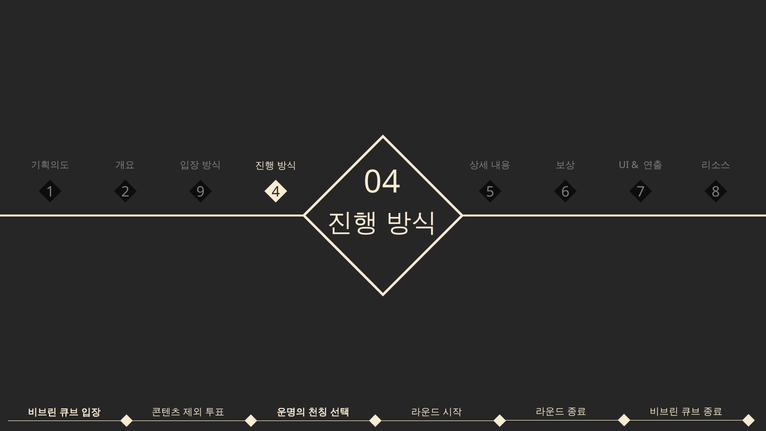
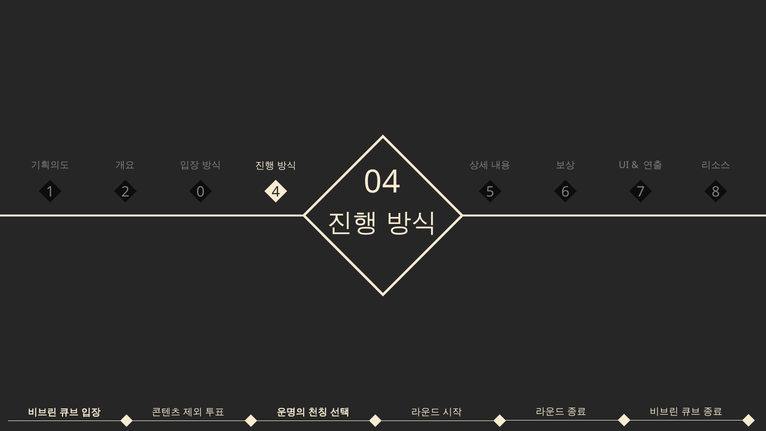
9: 9 -> 0 (201, 192)
